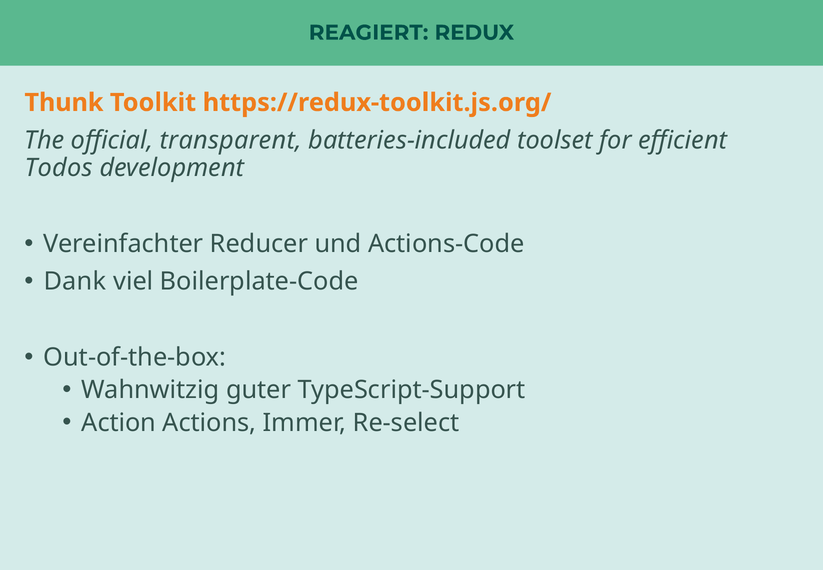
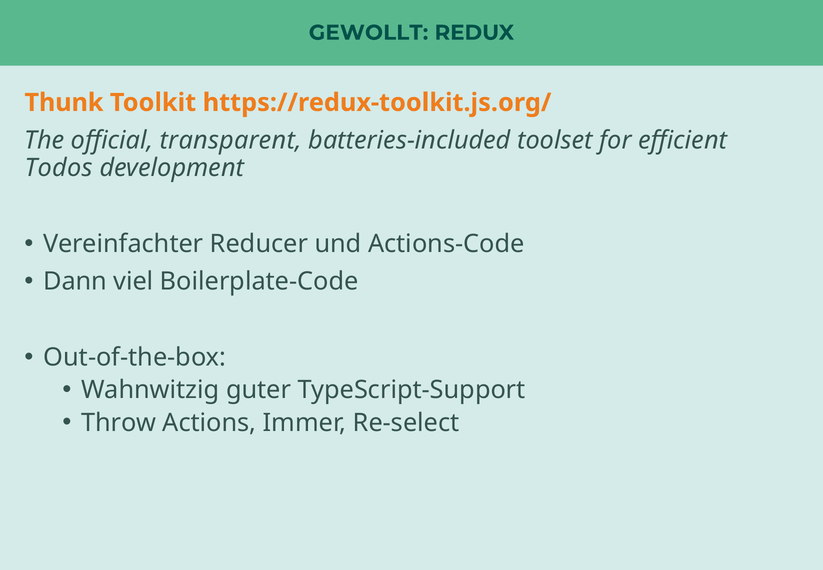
REAGIERT: REAGIERT -> GEWOLLT (369, 33)
Dank: Dank -> Dann (75, 281)
Action: Action -> Throw (119, 422)
